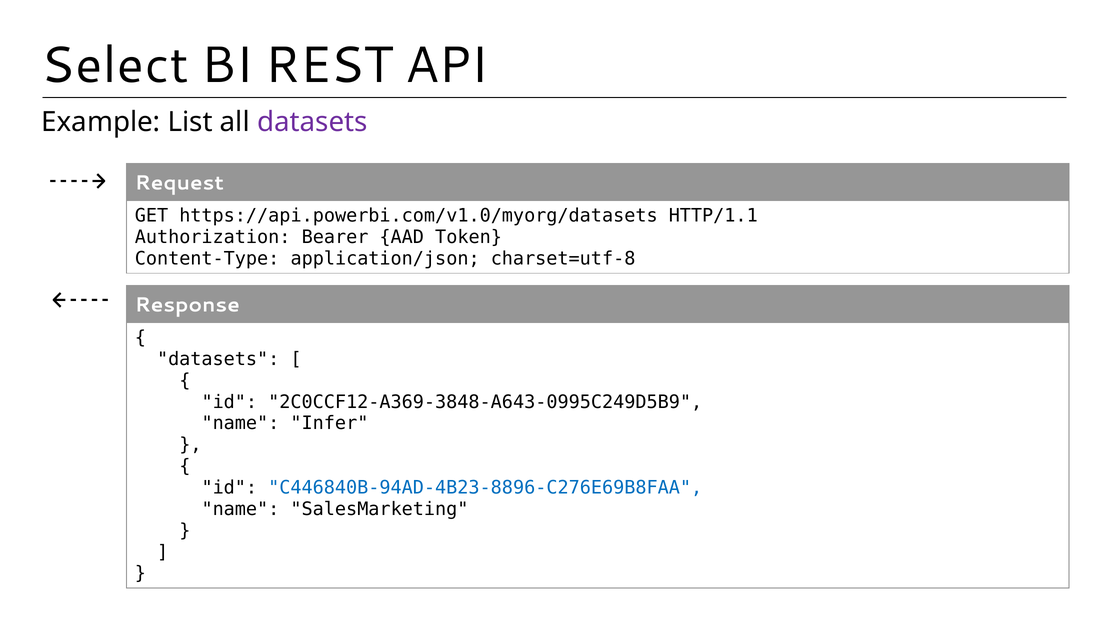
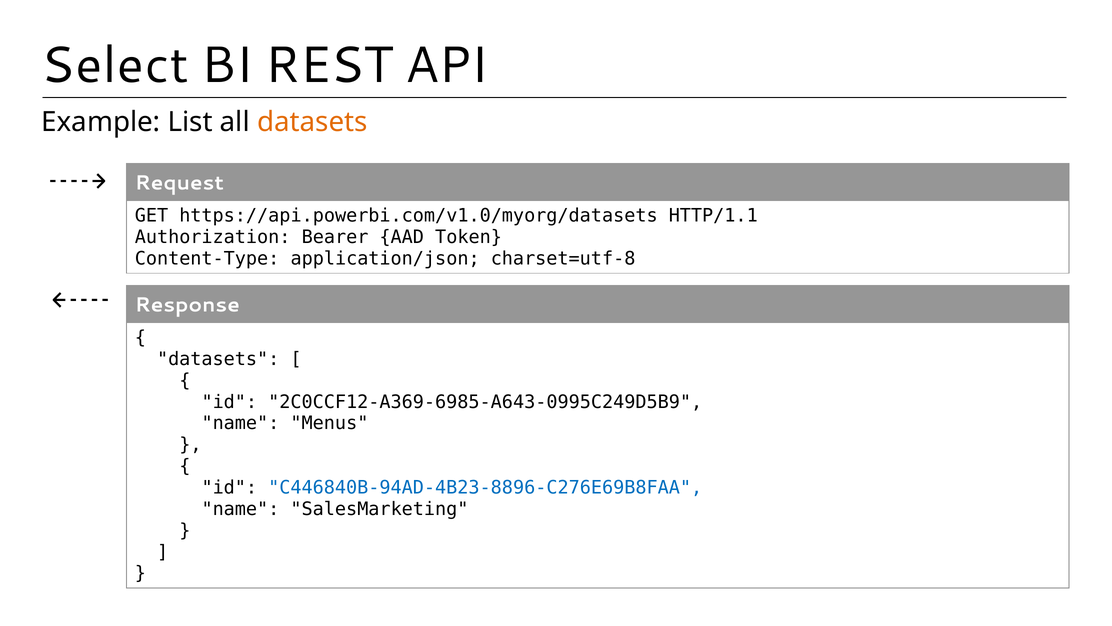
datasets colour: purple -> orange (312, 122)
2C0CCF12-A369-3848-A643-0995C249D5B9: 2C0CCF12-A369-3848-A643-0995C249D5B9 -> 2C0CCF12-A369-6985-A643-0995C249D5B9 (485, 402)
Infer: Infer -> Menus (329, 423)
